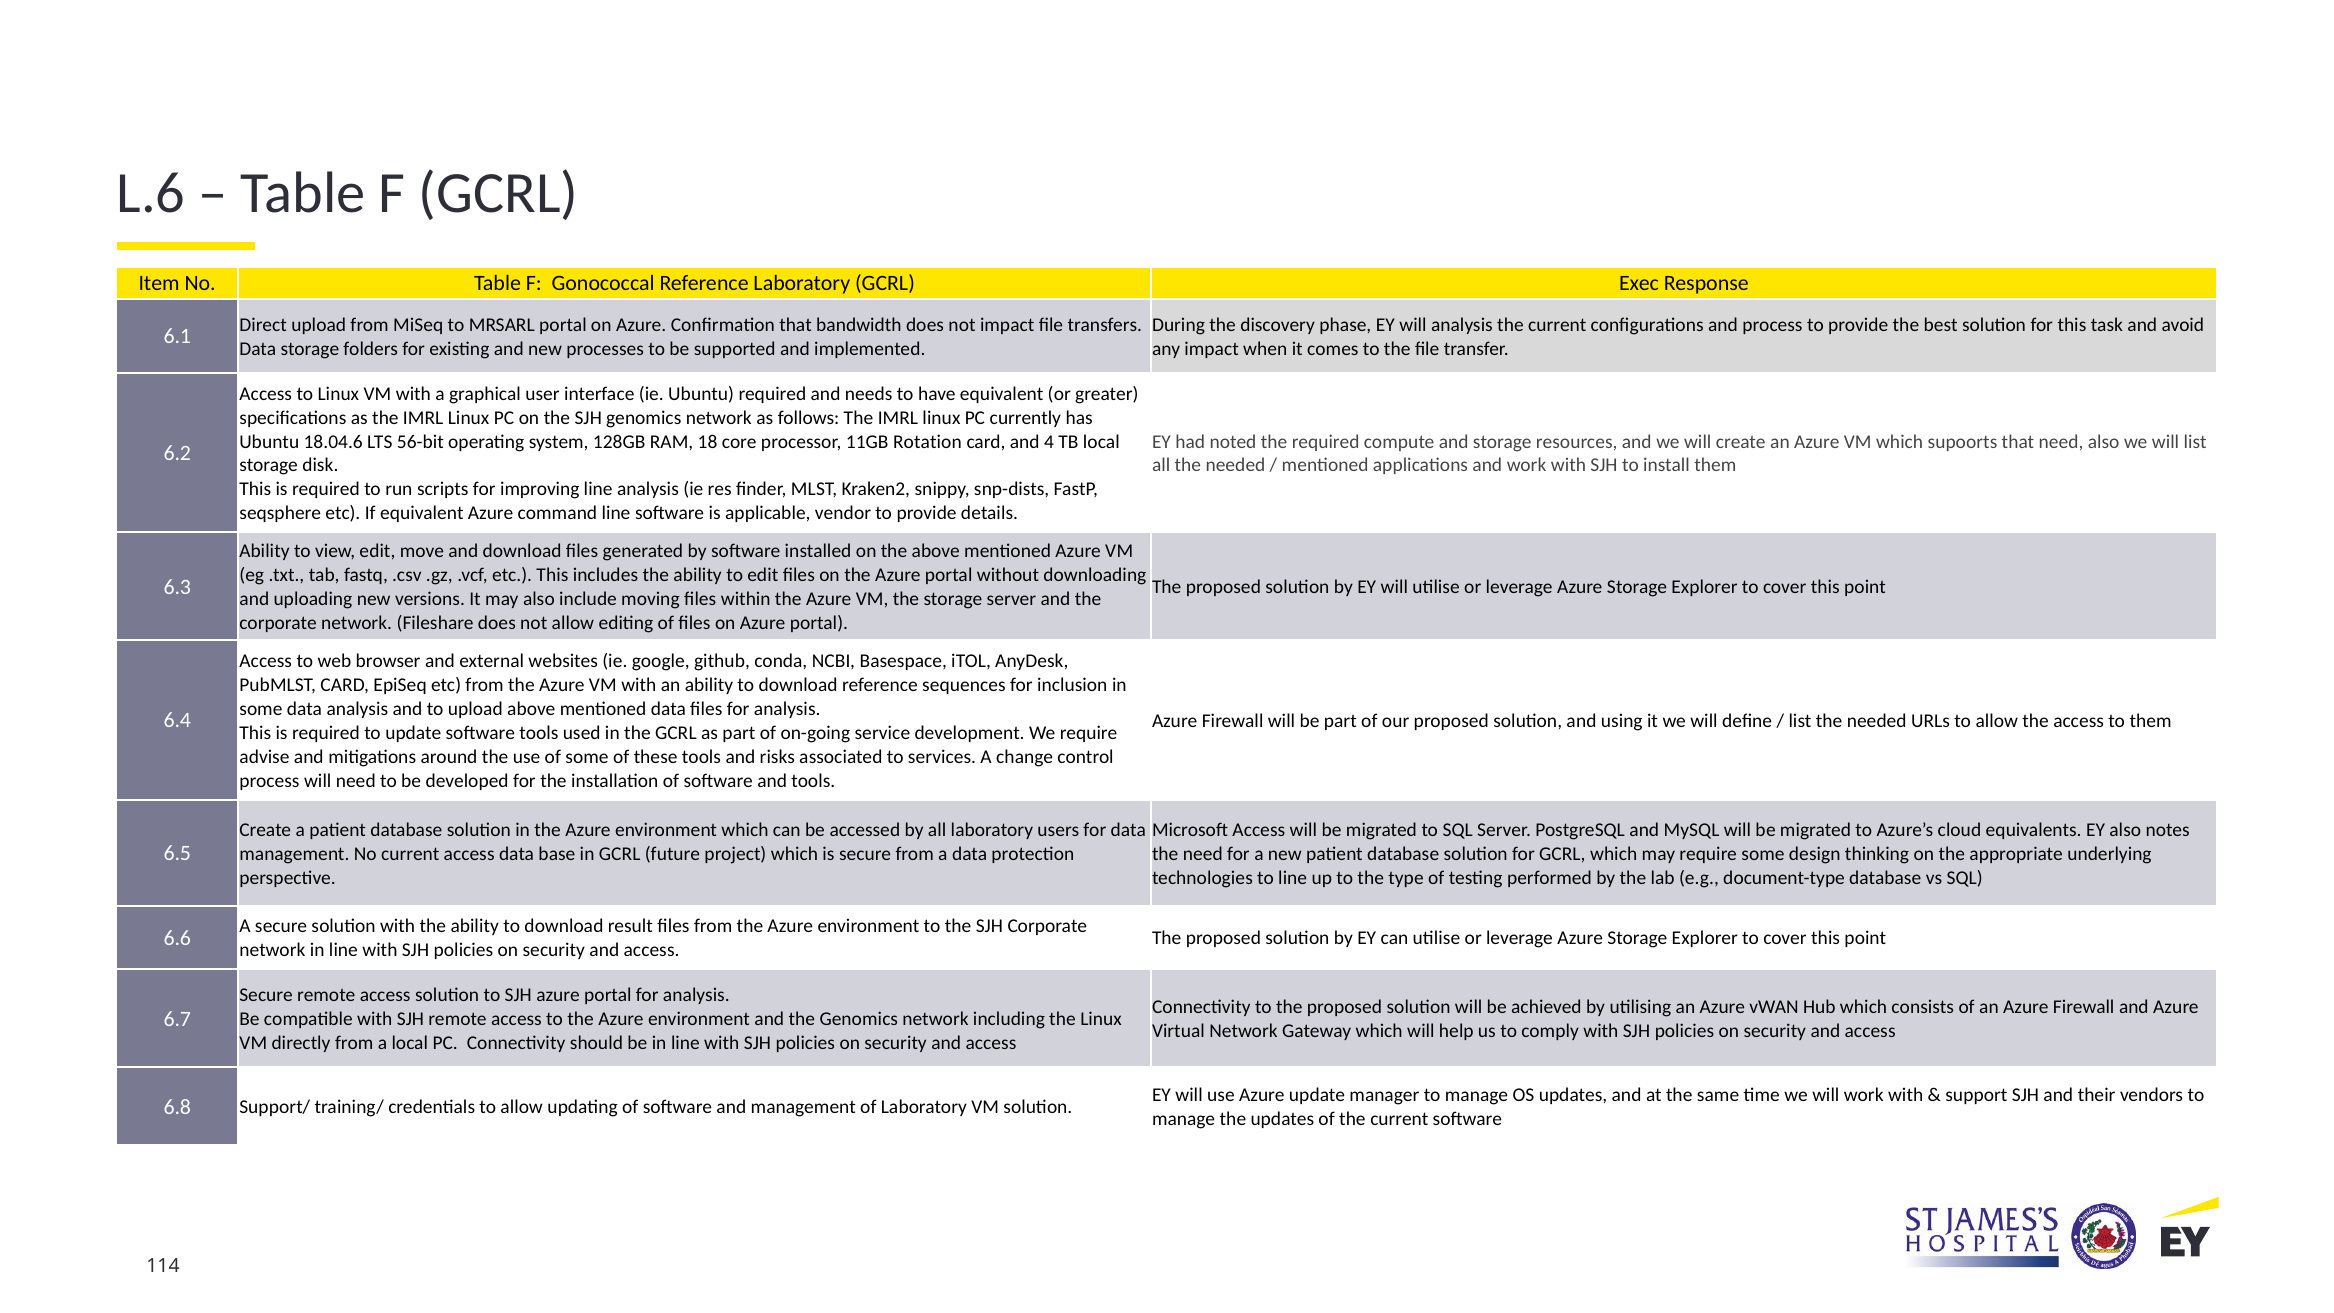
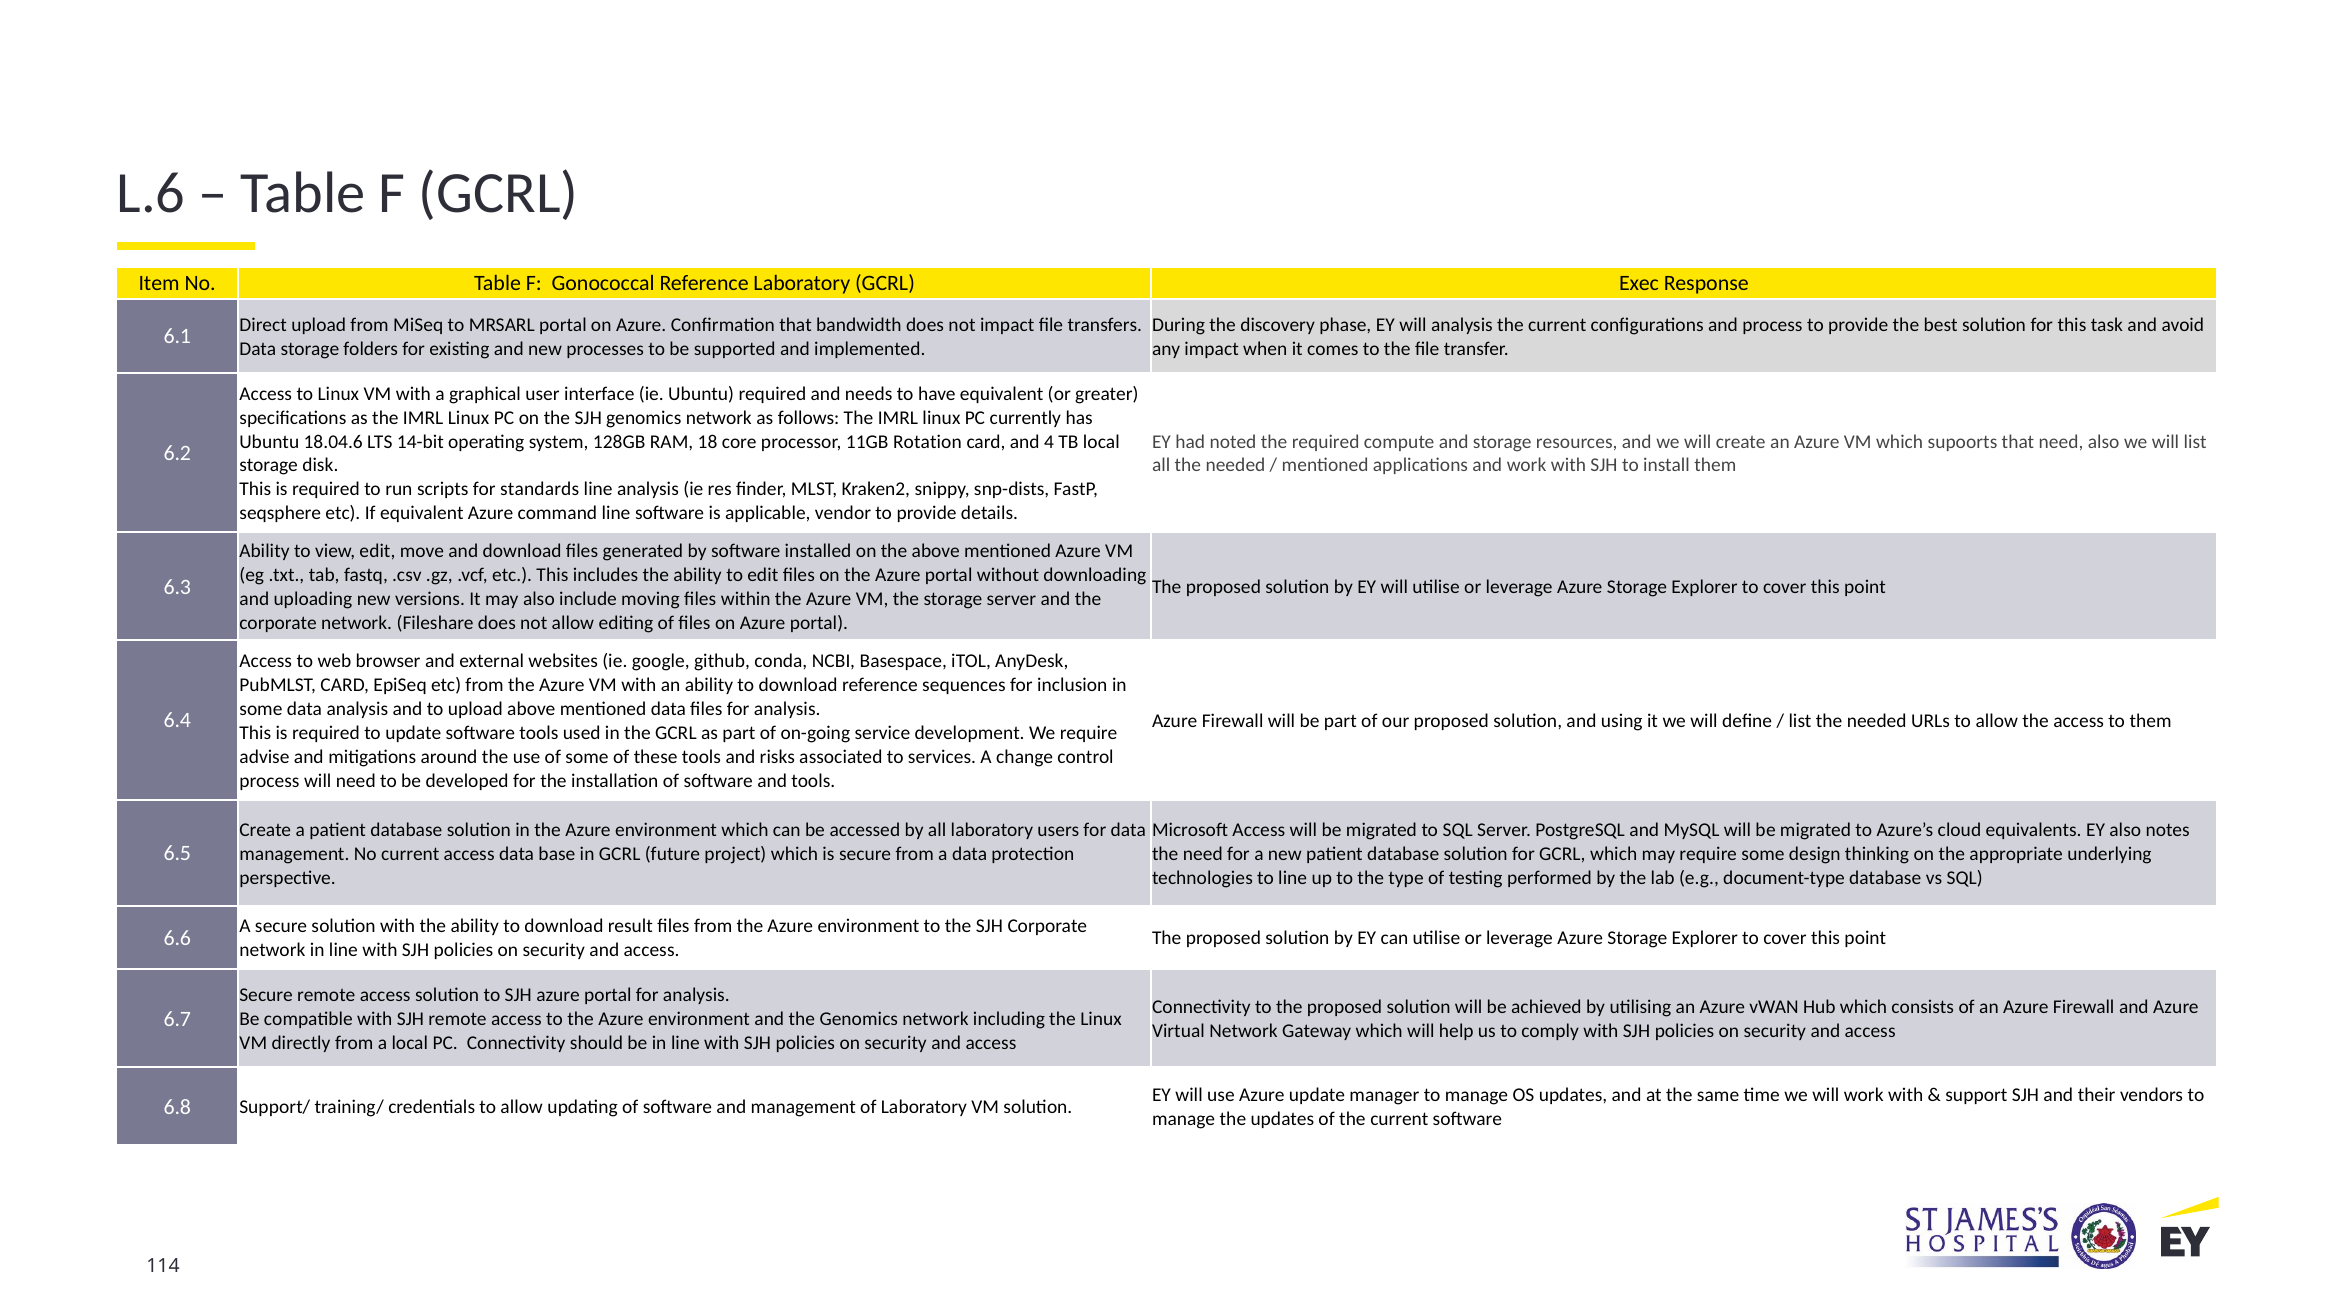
56-bit: 56-bit -> 14-bit (420, 442)
improving: improving -> standards (540, 489)
